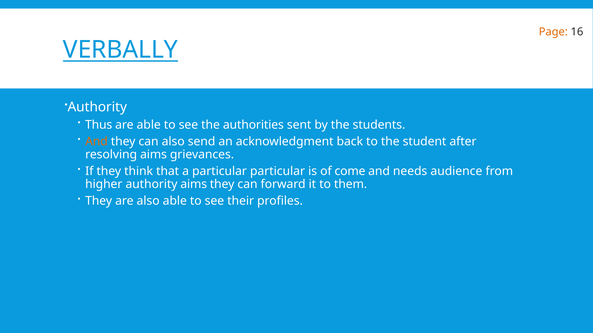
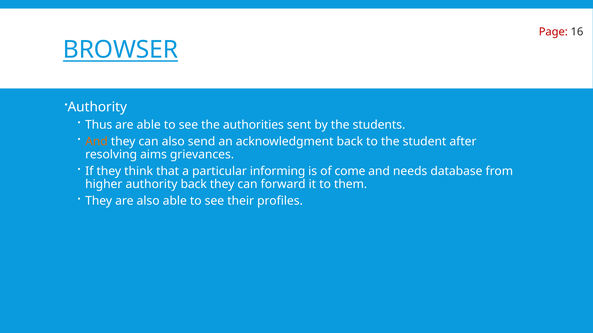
Page colour: orange -> red (553, 32)
VERBALLY: VERBALLY -> BROWSER (121, 50)
particular particular: particular -> informing (278, 171)
audience: audience -> database (456, 171)
authority aims: aims -> back (194, 184)
